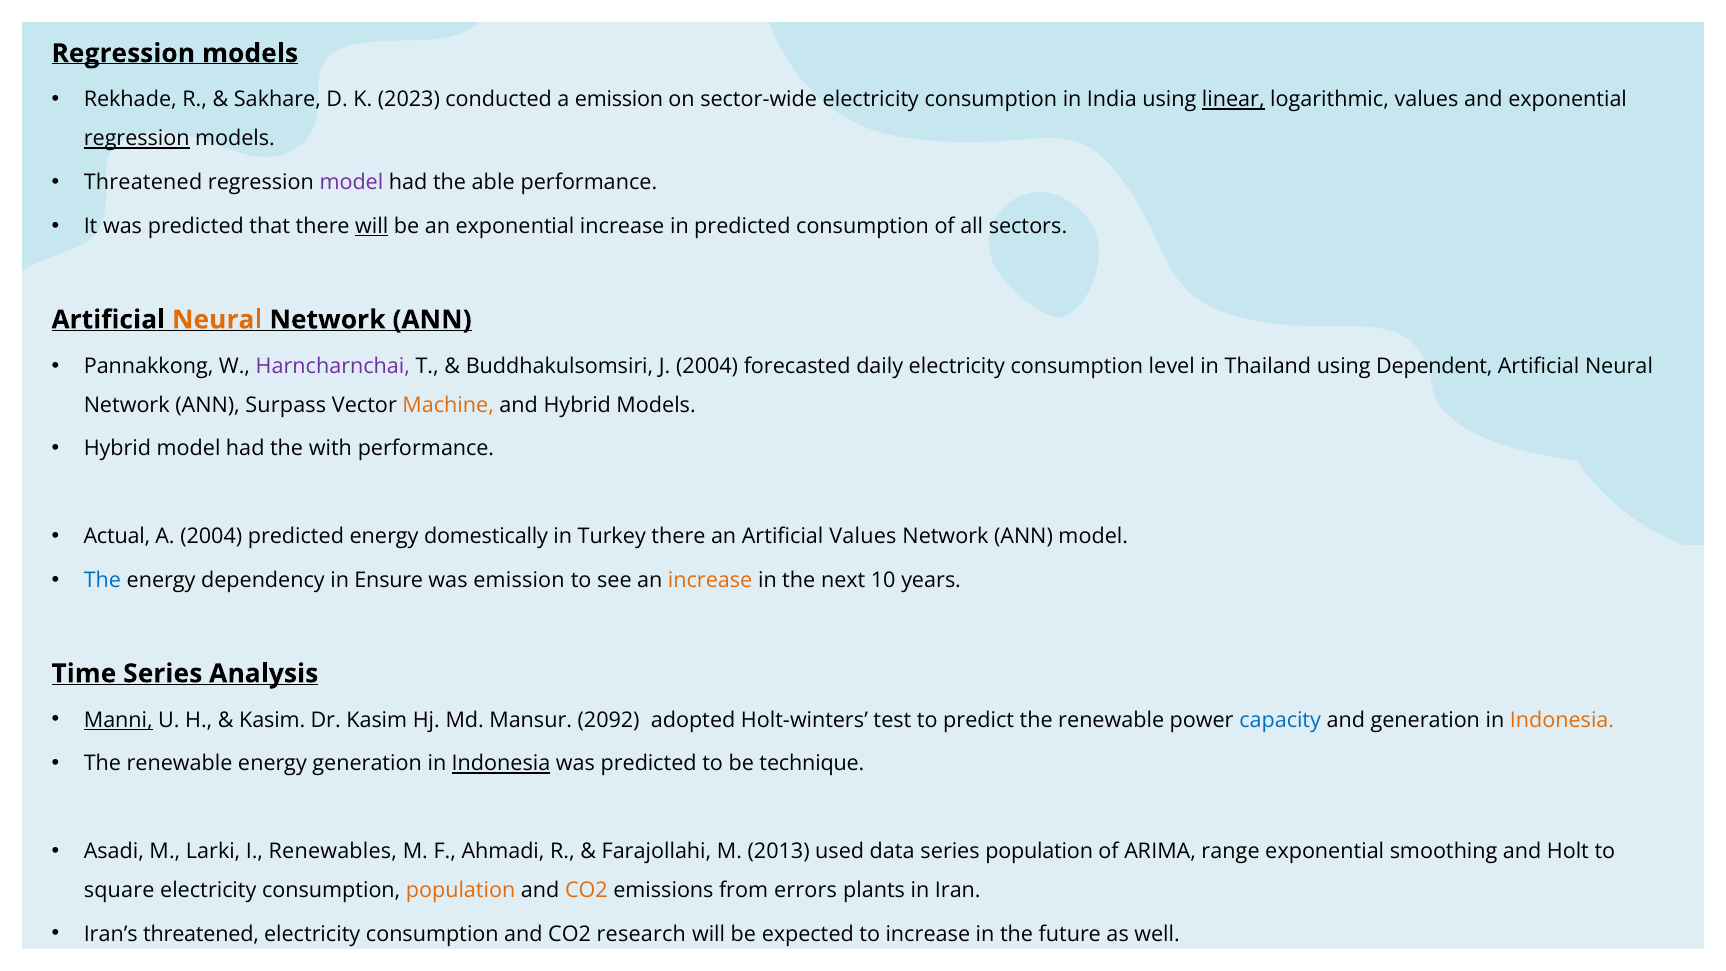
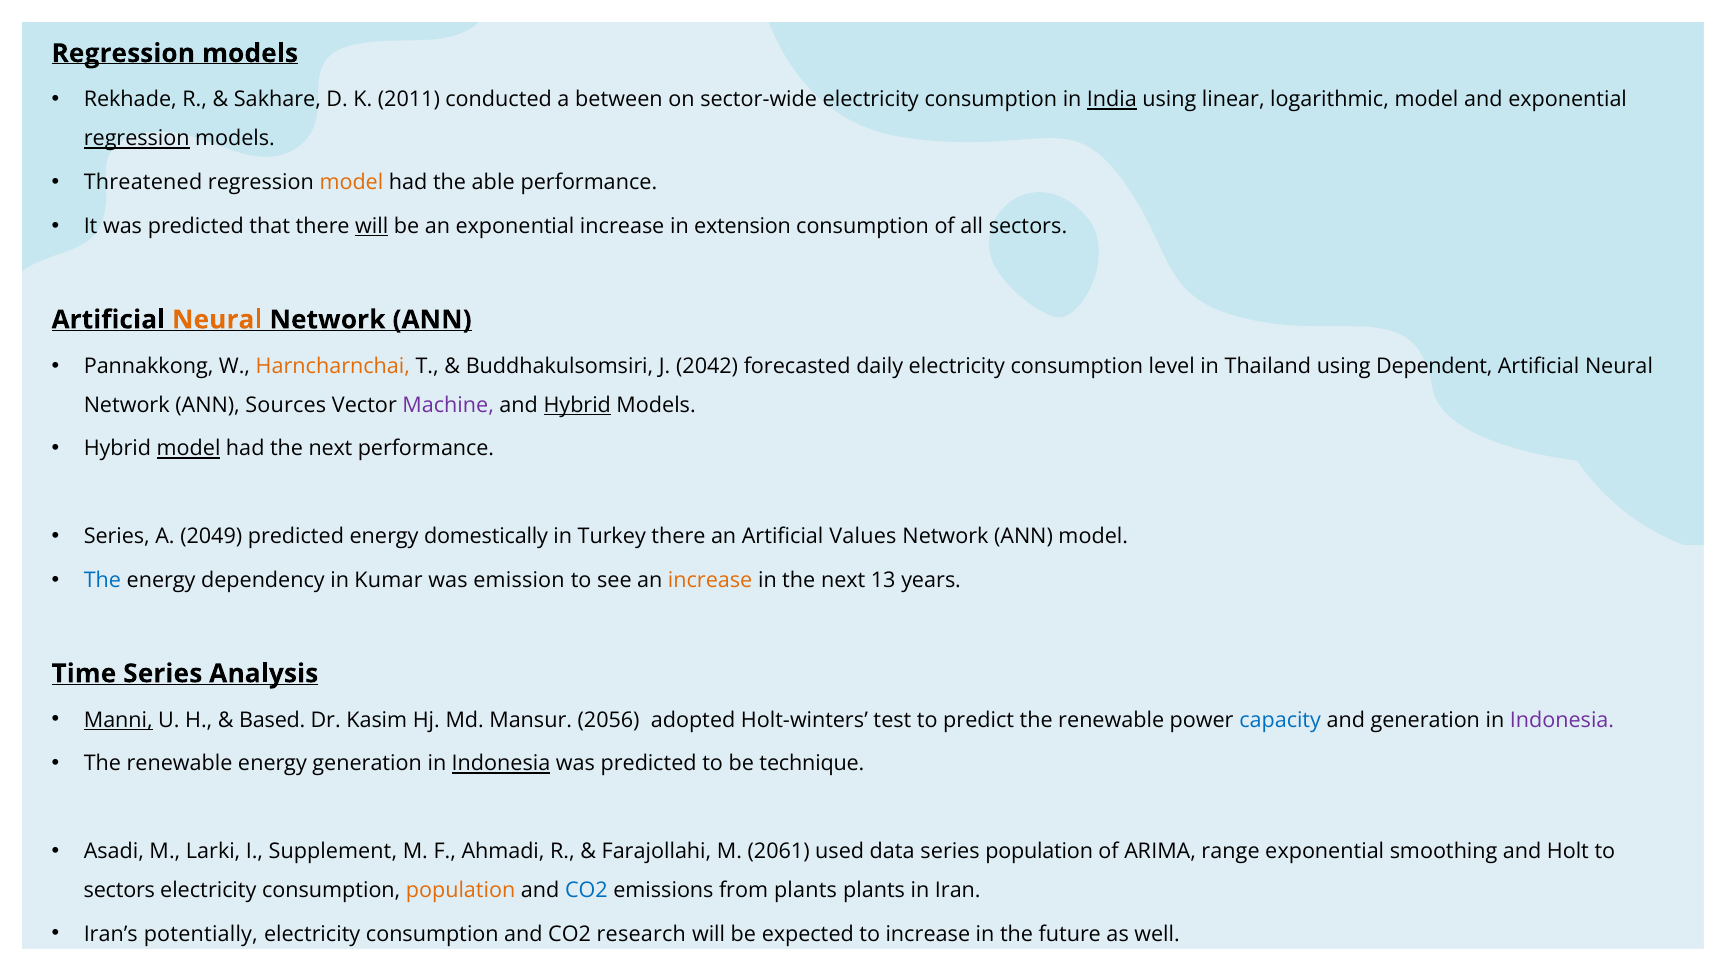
2023: 2023 -> 2011 (409, 100)
a emission: emission -> between (619, 100)
India underline: none -> present (1112, 100)
linear underline: present -> none (1233, 100)
logarithmic values: values -> model (1426, 100)
model colour: purple -> orange (351, 182)
in predicted: predicted -> extension (742, 226)
Harncharnchai colour: purple -> orange (333, 366)
J 2004: 2004 -> 2042 (707, 366)
Surpass: Surpass -> Sources (286, 405)
Machine colour: orange -> purple (448, 405)
Hybrid underline: none -> present (577, 405)
model underline: none -> present (189, 449)
had the with: with -> next (330, 449)
Actual: Actual -> Series (117, 536)
A 2004: 2004 -> 2049 (211, 536)
Ensure: Ensure -> Kumar (389, 580)
10: 10 -> 13 (883, 580)
Kasim: Kasim -> Based (272, 720)
2092: 2092 -> 2056 (609, 720)
Indonesia colour: orange -> purple (1562, 720)
Renewables: Renewables -> Supplement (333, 851)
2013: 2013 -> 2061 (779, 851)
square: square -> sectors (119, 890)
CO2 colour: orange -> blue (586, 890)
from errors: errors -> plants (806, 890)
Iran’s threatened: threatened -> potentially (201, 934)
